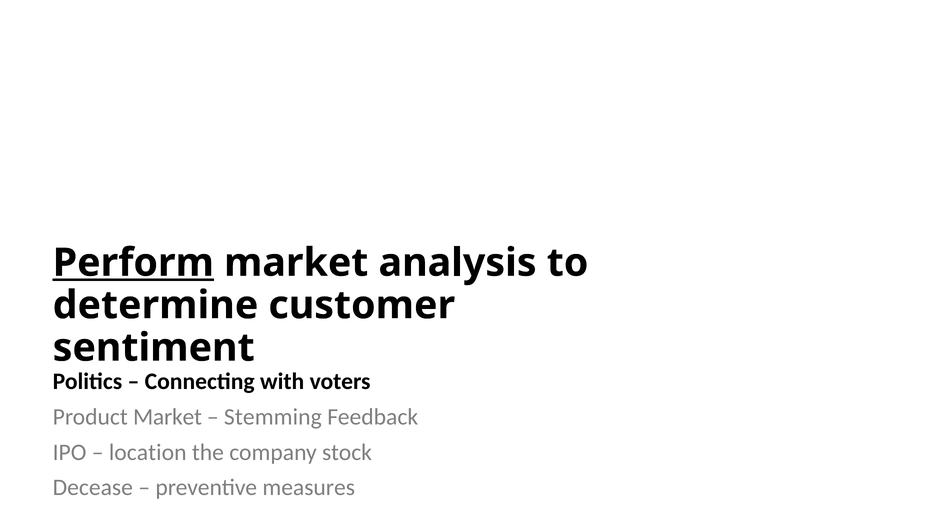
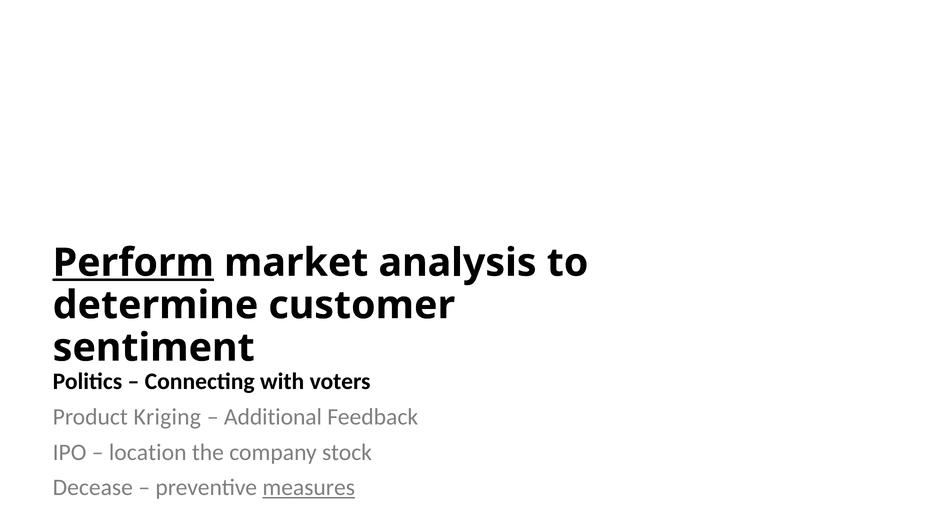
Product Market: Market -> Kriging (167, 417)
Stemming: Stemming -> Additional (273, 417)
measures underline: none -> present (309, 488)
